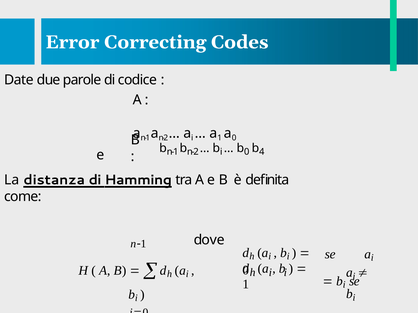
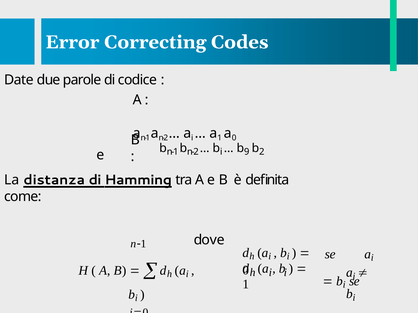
b 0: 0 -> 9 (247, 152)
4: 4 -> 2 (262, 152)
